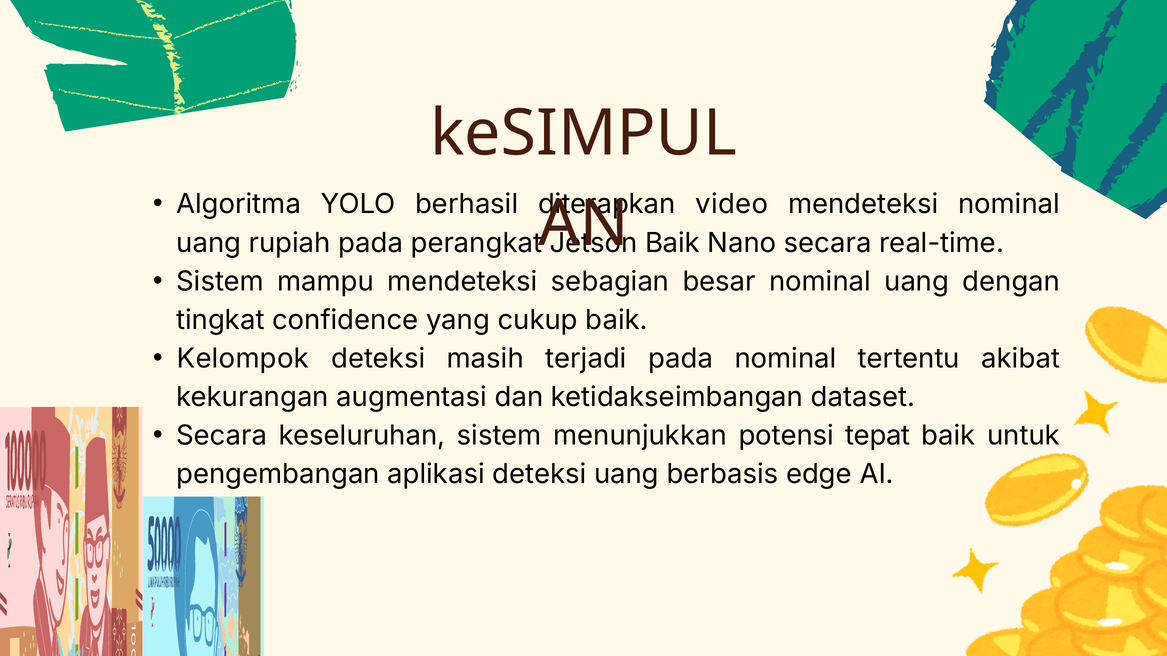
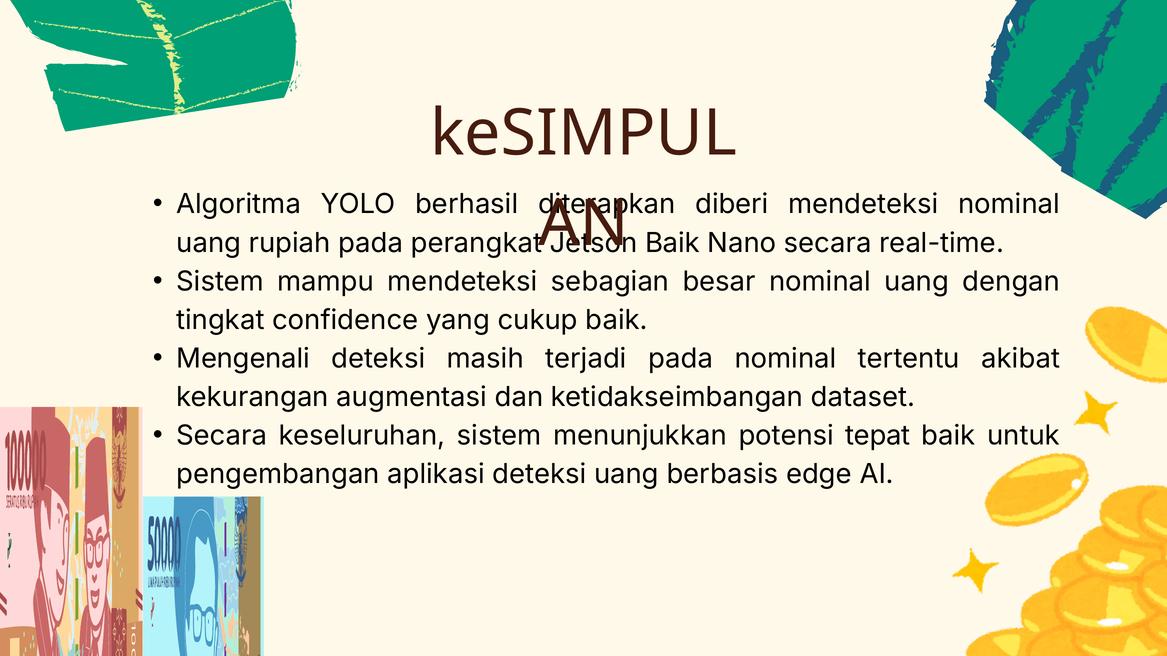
video: video -> diberi (732, 205)
Kelompok: Kelompok -> Mengenali (243, 359)
